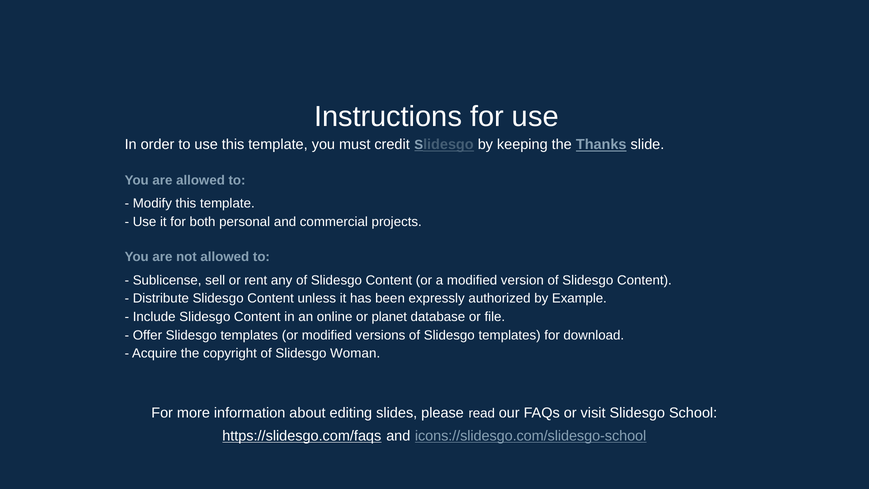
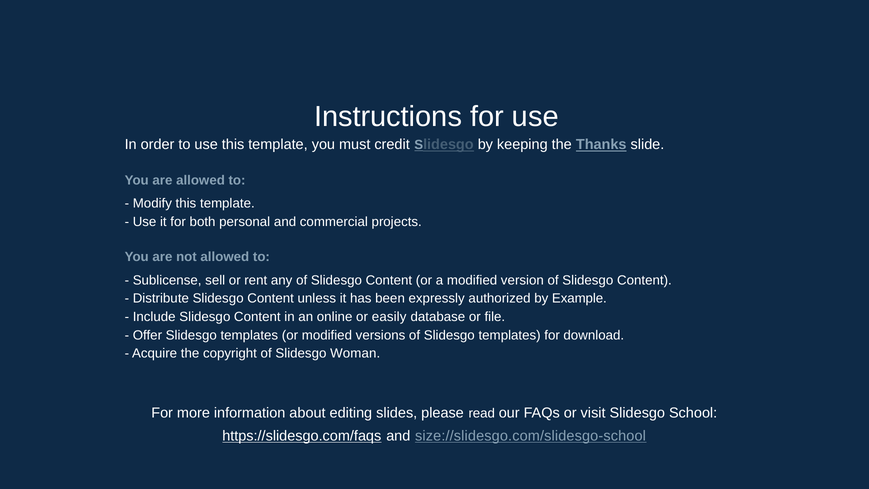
planet: planet -> easily (389, 317)
icons://slidesgo.com/slidesgo-school: icons://slidesgo.com/slidesgo-school -> size://slidesgo.com/slidesgo-school (531, 436)
